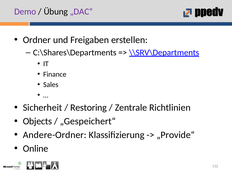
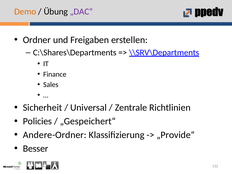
Demo colour: purple -> orange (25, 12)
Restoring: Restoring -> Universal (88, 108)
Objects: Objects -> Policies (37, 121)
Online: Online -> Besser (36, 149)
